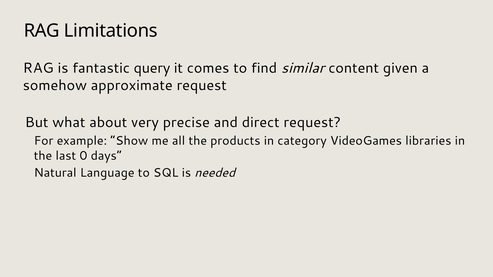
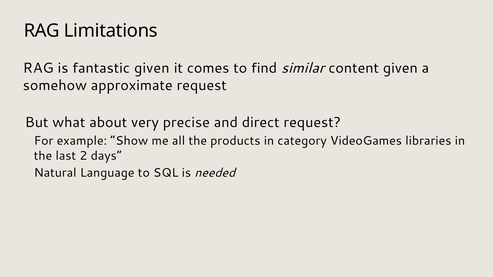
fantastic query: query -> given (152, 68)
0: 0 -> 2 (83, 156)
